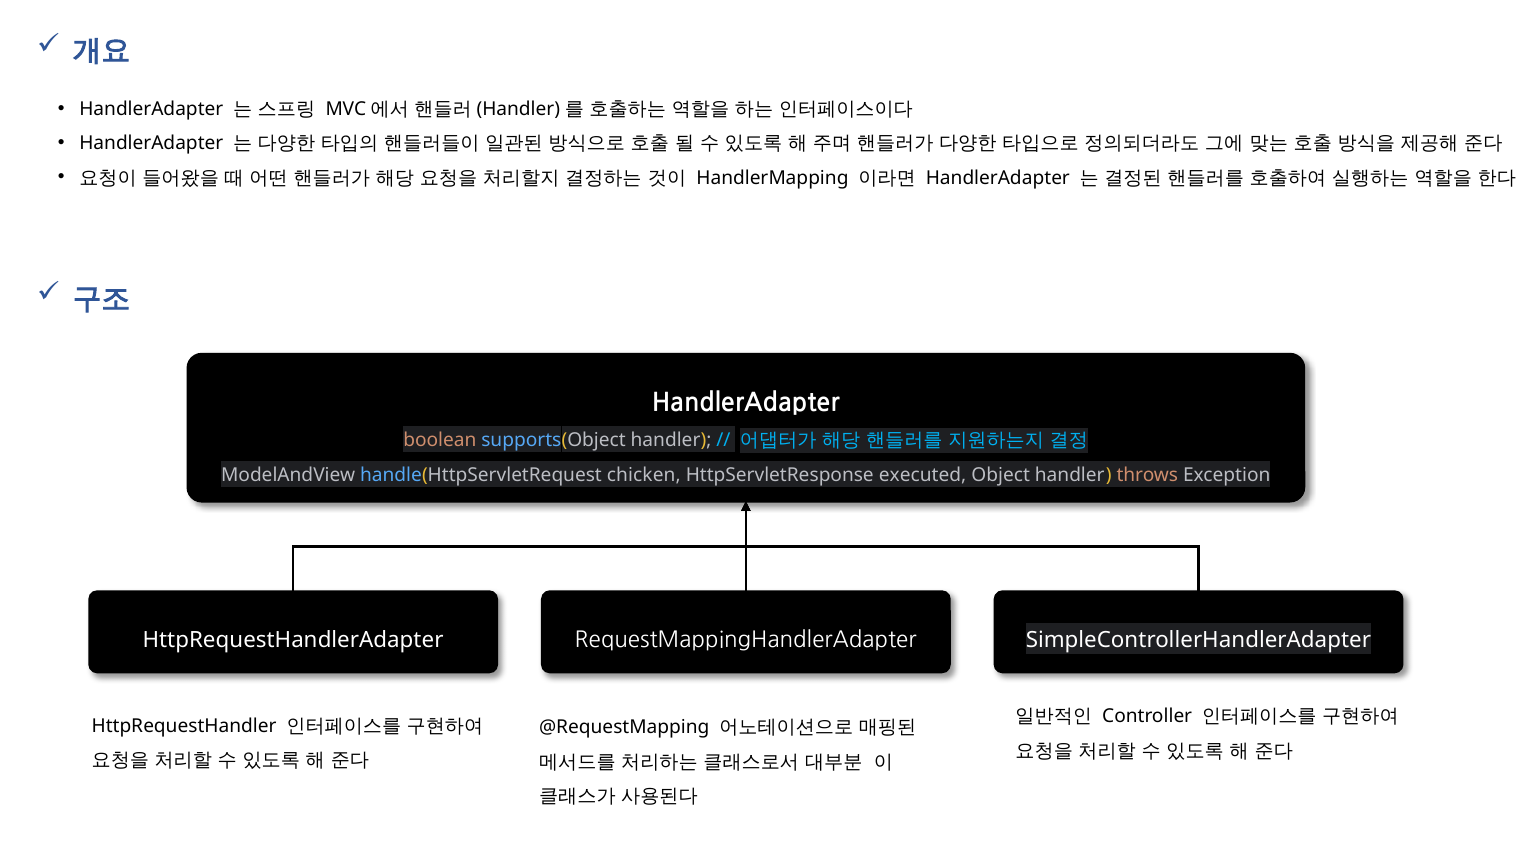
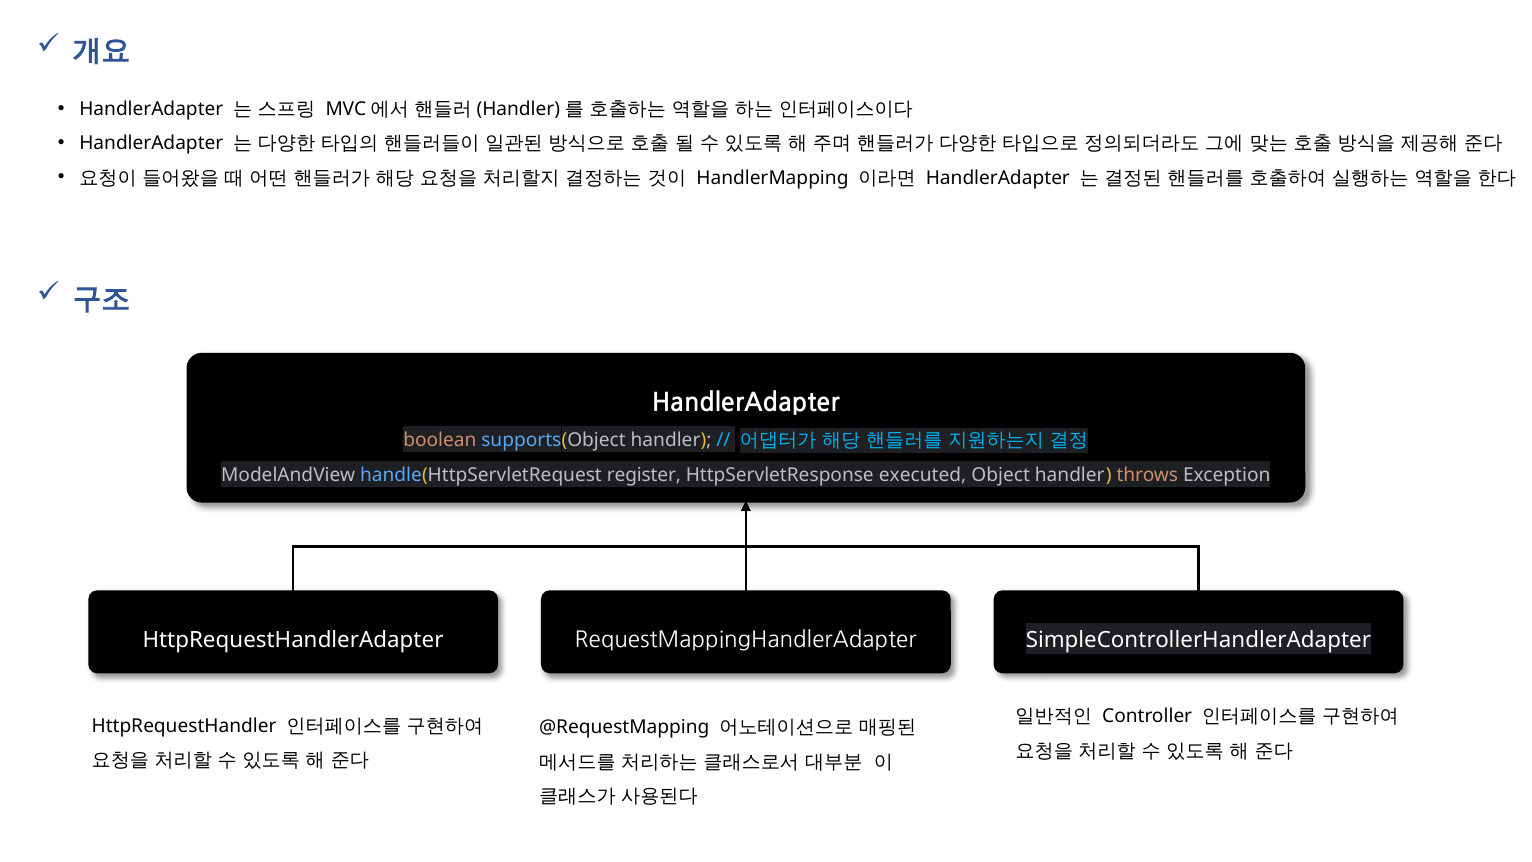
chicken: chicken -> register (644, 475)
